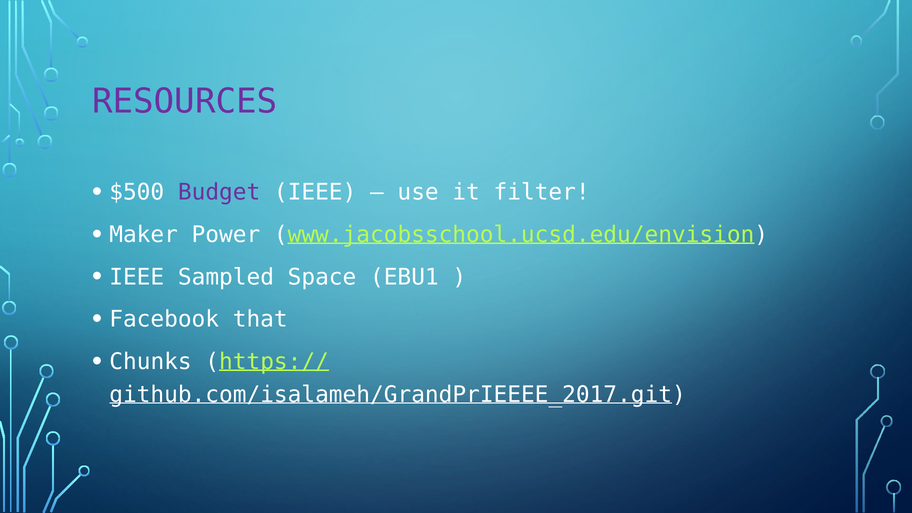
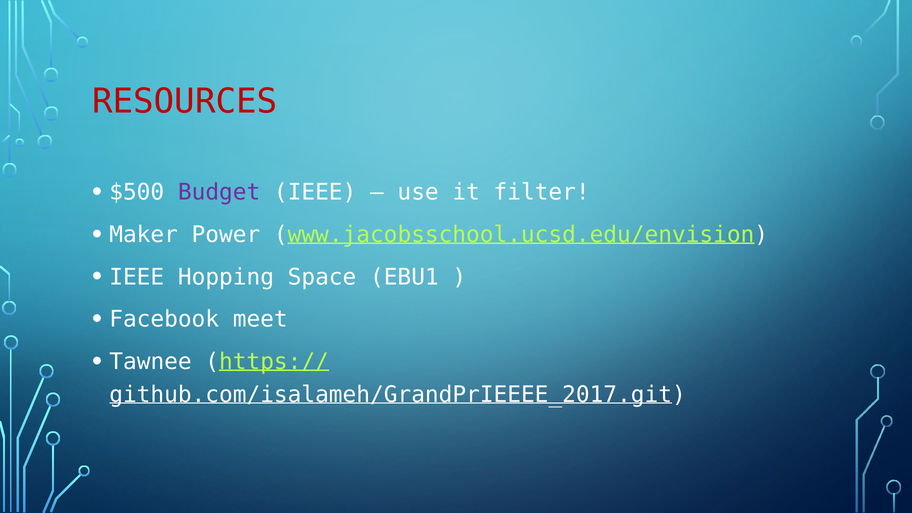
RESOURCES colour: purple -> red (185, 101)
Sampled: Sampled -> Hopping (226, 277)
that: that -> meet (260, 319)
Chunks: Chunks -> Tawnee (151, 362)
